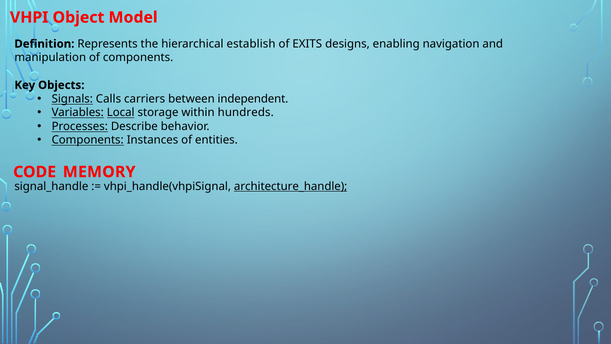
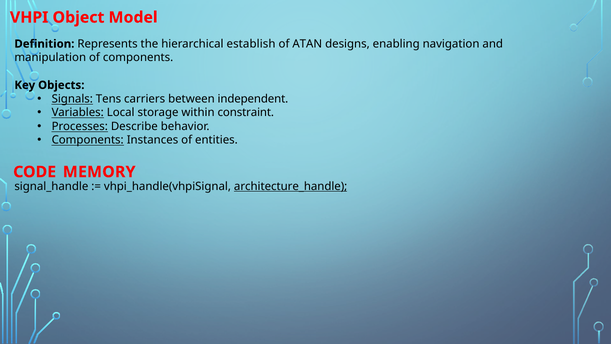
EXITS: EXITS -> ATAN (307, 44)
Calls: Calls -> Tens (109, 99)
Local underline: present -> none (121, 113)
hundreds: hundreds -> constraint (246, 113)
